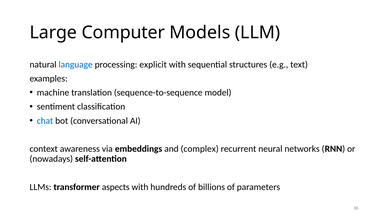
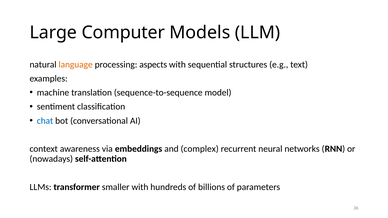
language colour: blue -> orange (76, 65)
explicit: explicit -> aspects (153, 65)
aspects: aspects -> smaller (116, 187)
